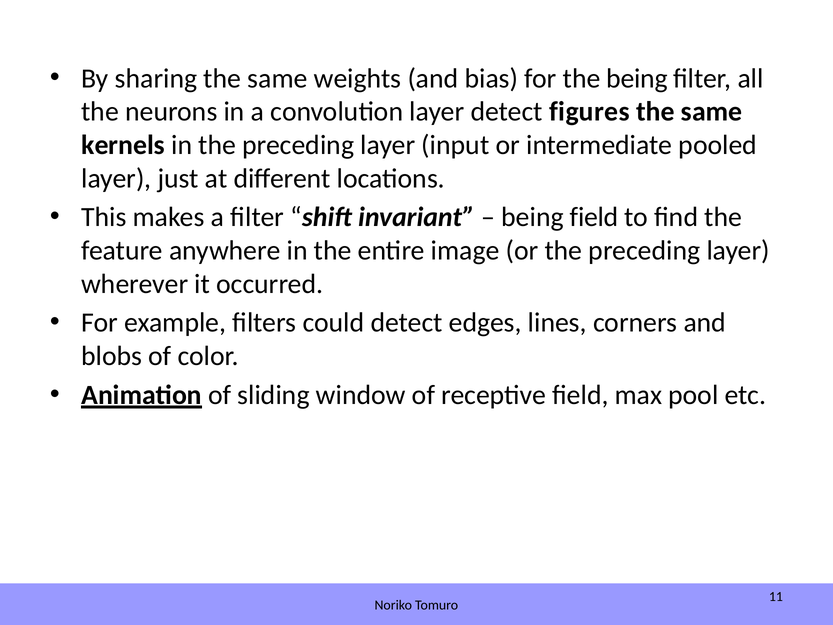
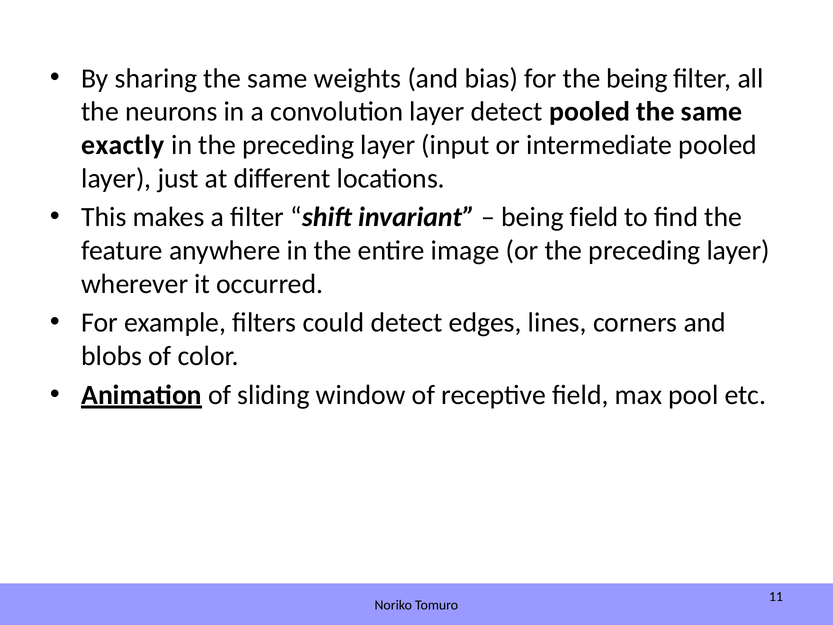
detect figures: figures -> pooled (590, 112)
kernels: kernels -> exactly (123, 145)
